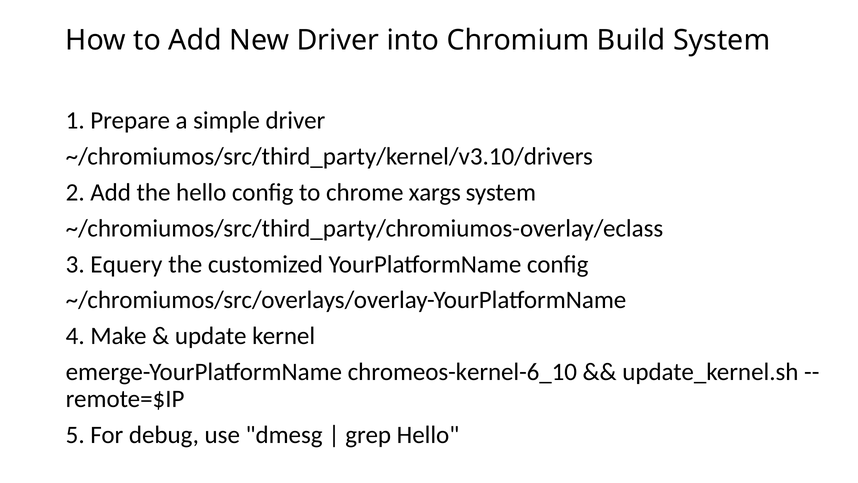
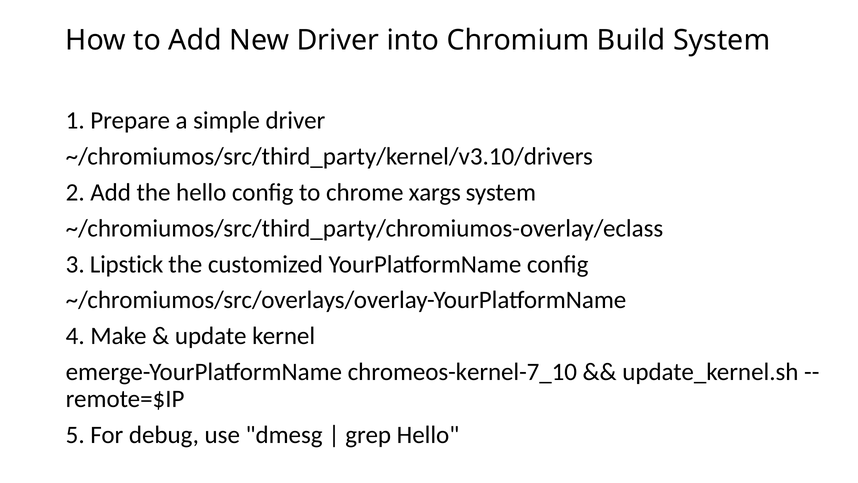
Equery: Equery -> Lipstick (127, 264)
chromeos-kernel-6_10: chromeos-kernel-6_10 -> chromeos-kernel-7_10 (462, 372)
